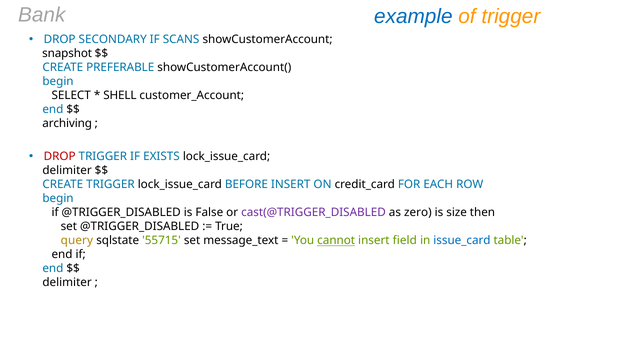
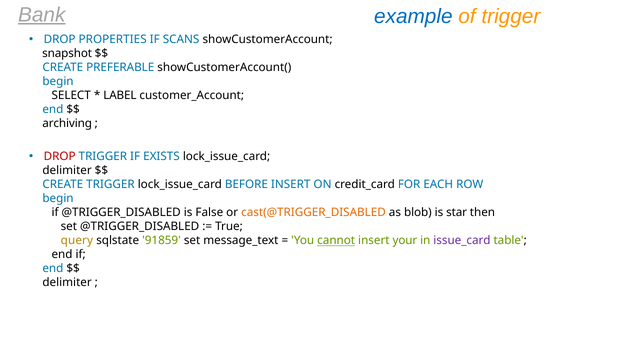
Bank underline: none -> present (42, 15)
SECONDARY: SECONDARY -> PROPERTIES (113, 39)
SHELL: SHELL -> LABEL (120, 95)
cast(@TRIGGER_DISABLED colour: purple -> orange (313, 213)
zero: zero -> blob (418, 213)
size: size -> star (457, 213)
55715: 55715 -> 91859 (161, 241)
field: field -> your (405, 241)
issue_card colour: blue -> purple (462, 241)
